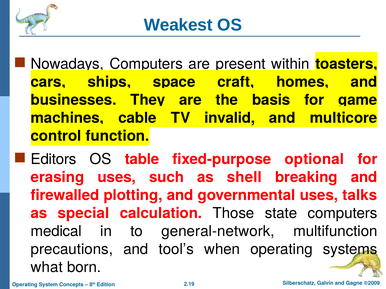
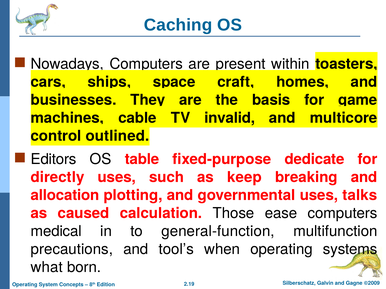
Weakest: Weakest -> Caching (178, 25)
function: function -> outlined (117, 136)
optional: optional -> dedicate (314, 159)
erasing: erasing -> directly (58, 177)
shell: shell -> keep (244, 177)
firewalled: firewalled -> allocation (65, 195)
special: special -> caused (84, 213)
state: state -> ease (281, 213)
general-network: general-network -> general-function (218, 232)
